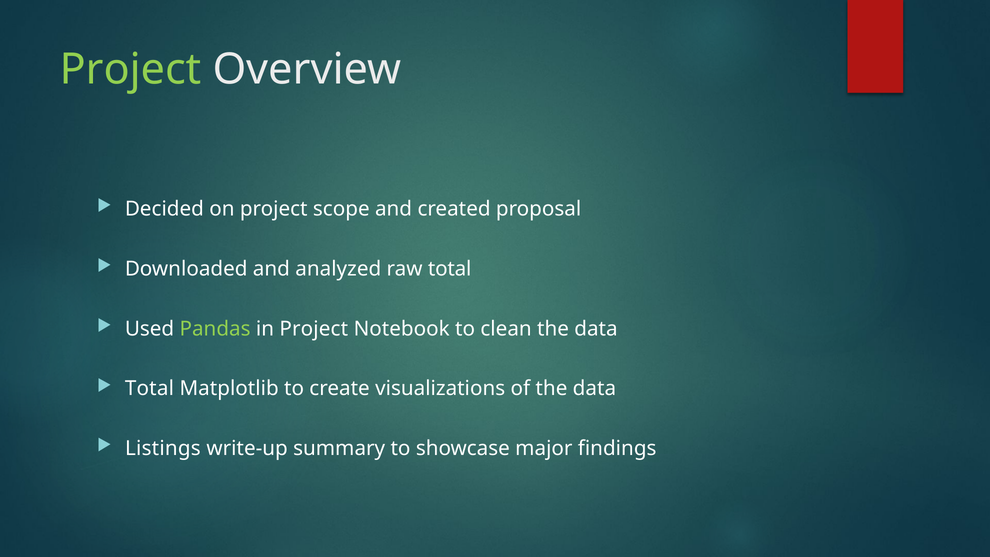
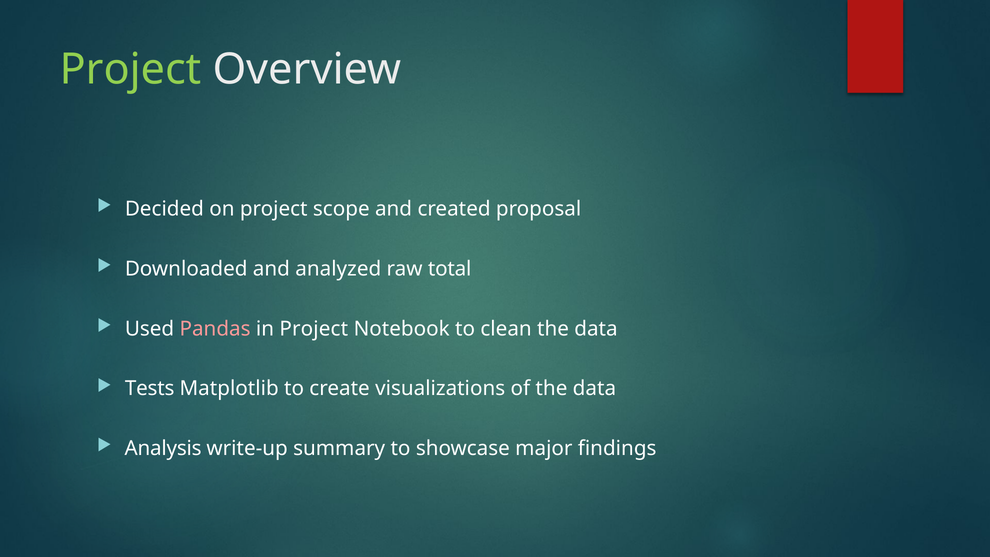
Pandas colour: light green -> pink (215, 329)
Total: Total -> Tests (150, 389)
Listings: Listings -> Analysis (163, 448)
